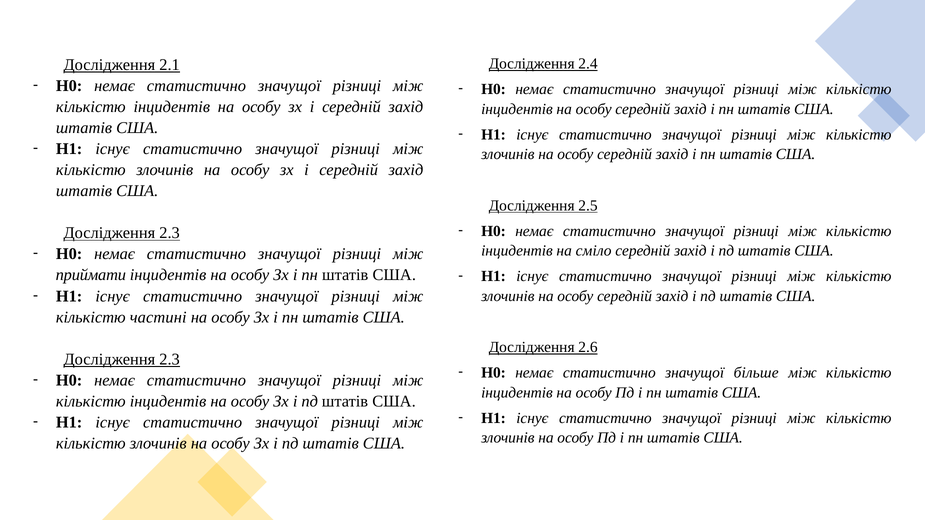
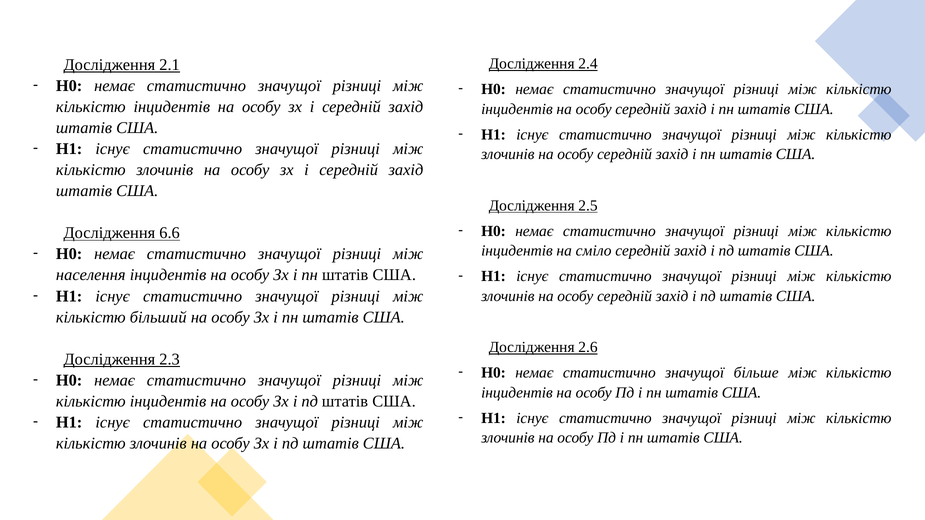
2.3: 2.3 -> 6.6 (170, 233)
приймати: приймати -> населення (91, 275)
частині: частині -> більший (158, 317)
